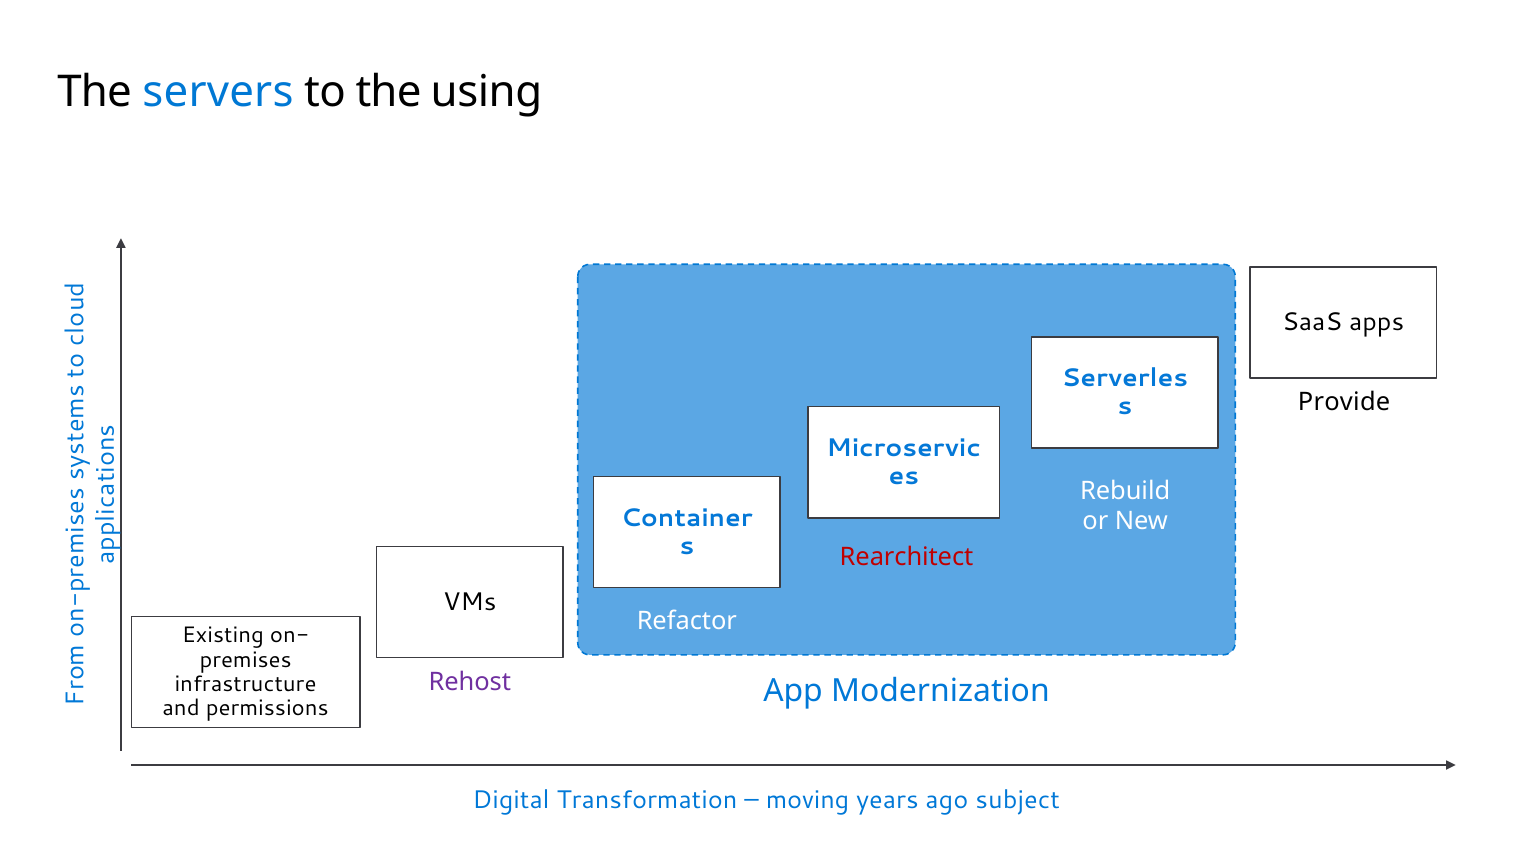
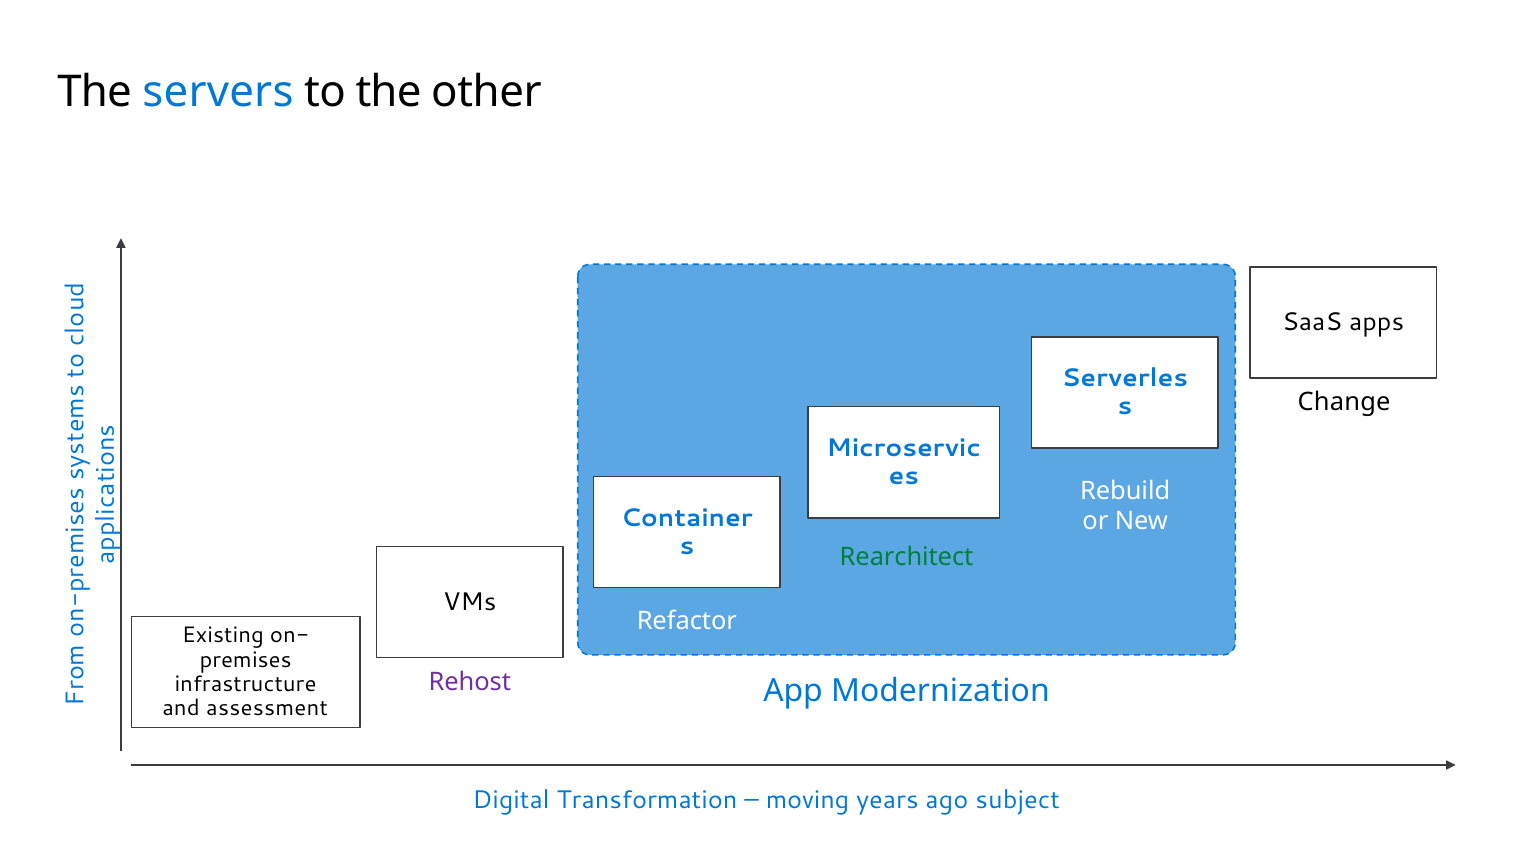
using: using -> other (486, 92)
Provide: Provide -> Change (1344, 402)
Rearchitect colour: red -> green (907, 557)
permissions: permissions -> assessment (267, 708)
